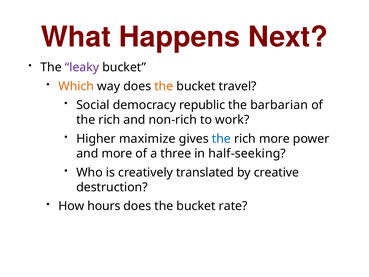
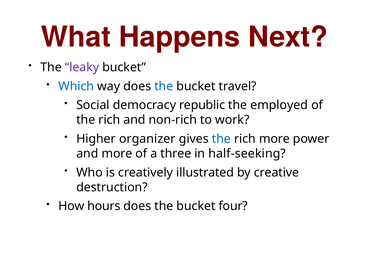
Which colour: orange -> blue (76, 86)
the colour: orange -> blue (164, 86)
barbarian: barbarian -> employed (279, 105)
maximize: maximize -> organizer (147, 139)
translated: translated -> illustrated (205, 172)
rate: rate -> four (233, 206)
